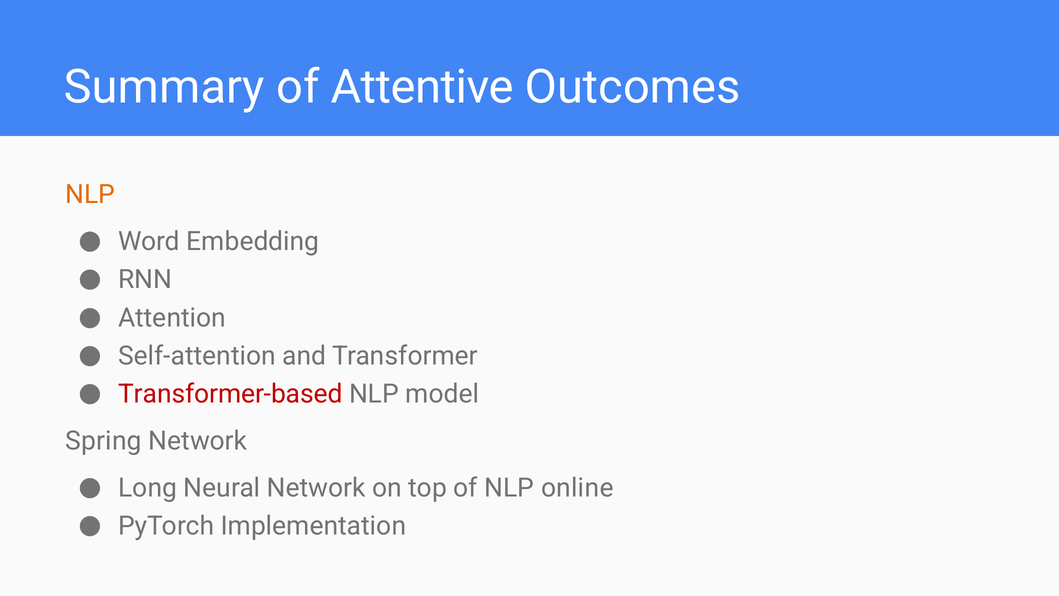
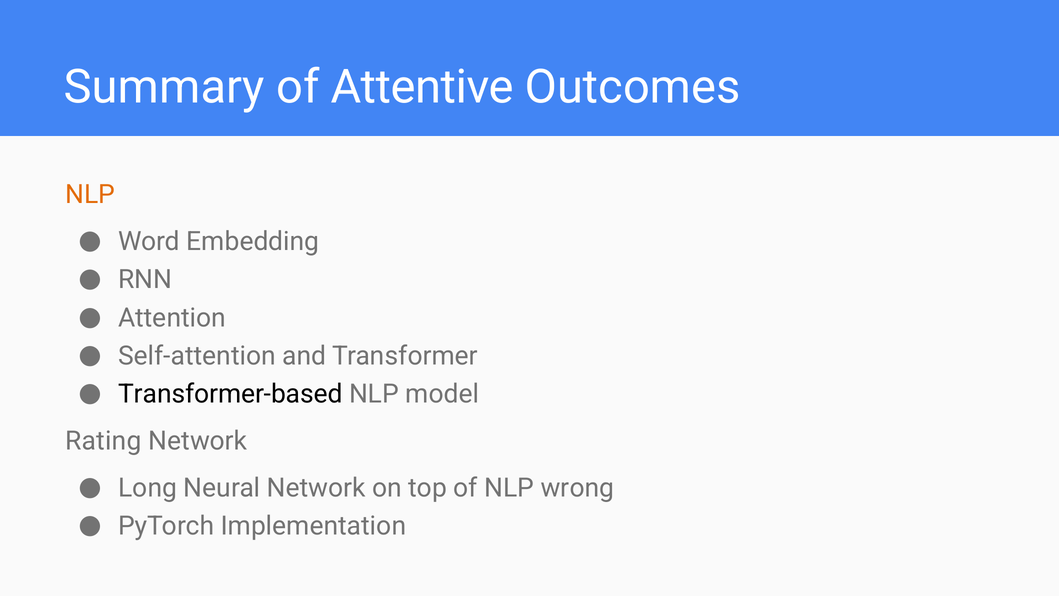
Transformer-based colour: red -> black (230, 394)
Spring: Spring -> Rating (103, 441)
online: online -> wrong (577, 488)
